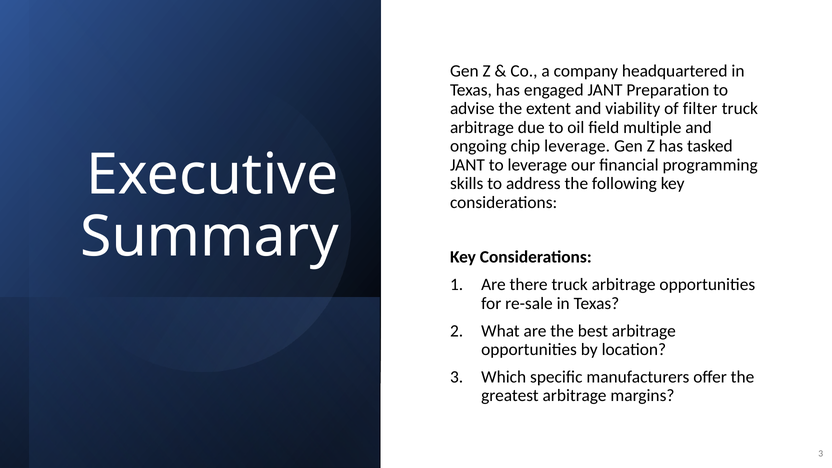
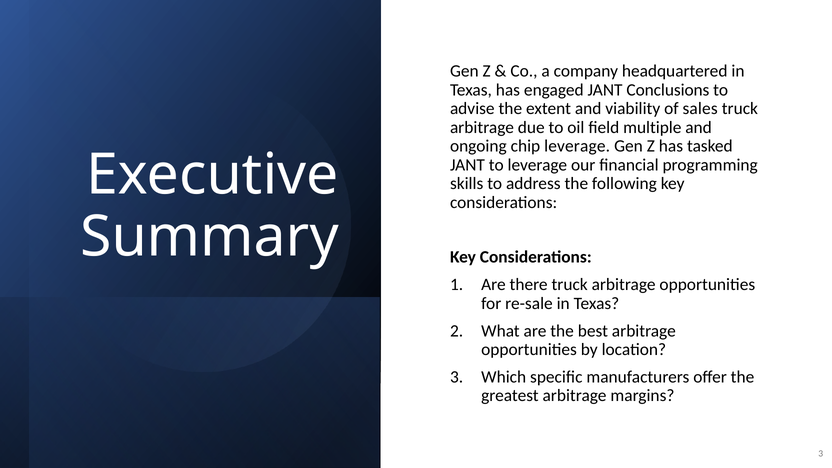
Preparation: Preparation -> Conclusions (668, 90)
filter: filter -> sales (700, 109)
